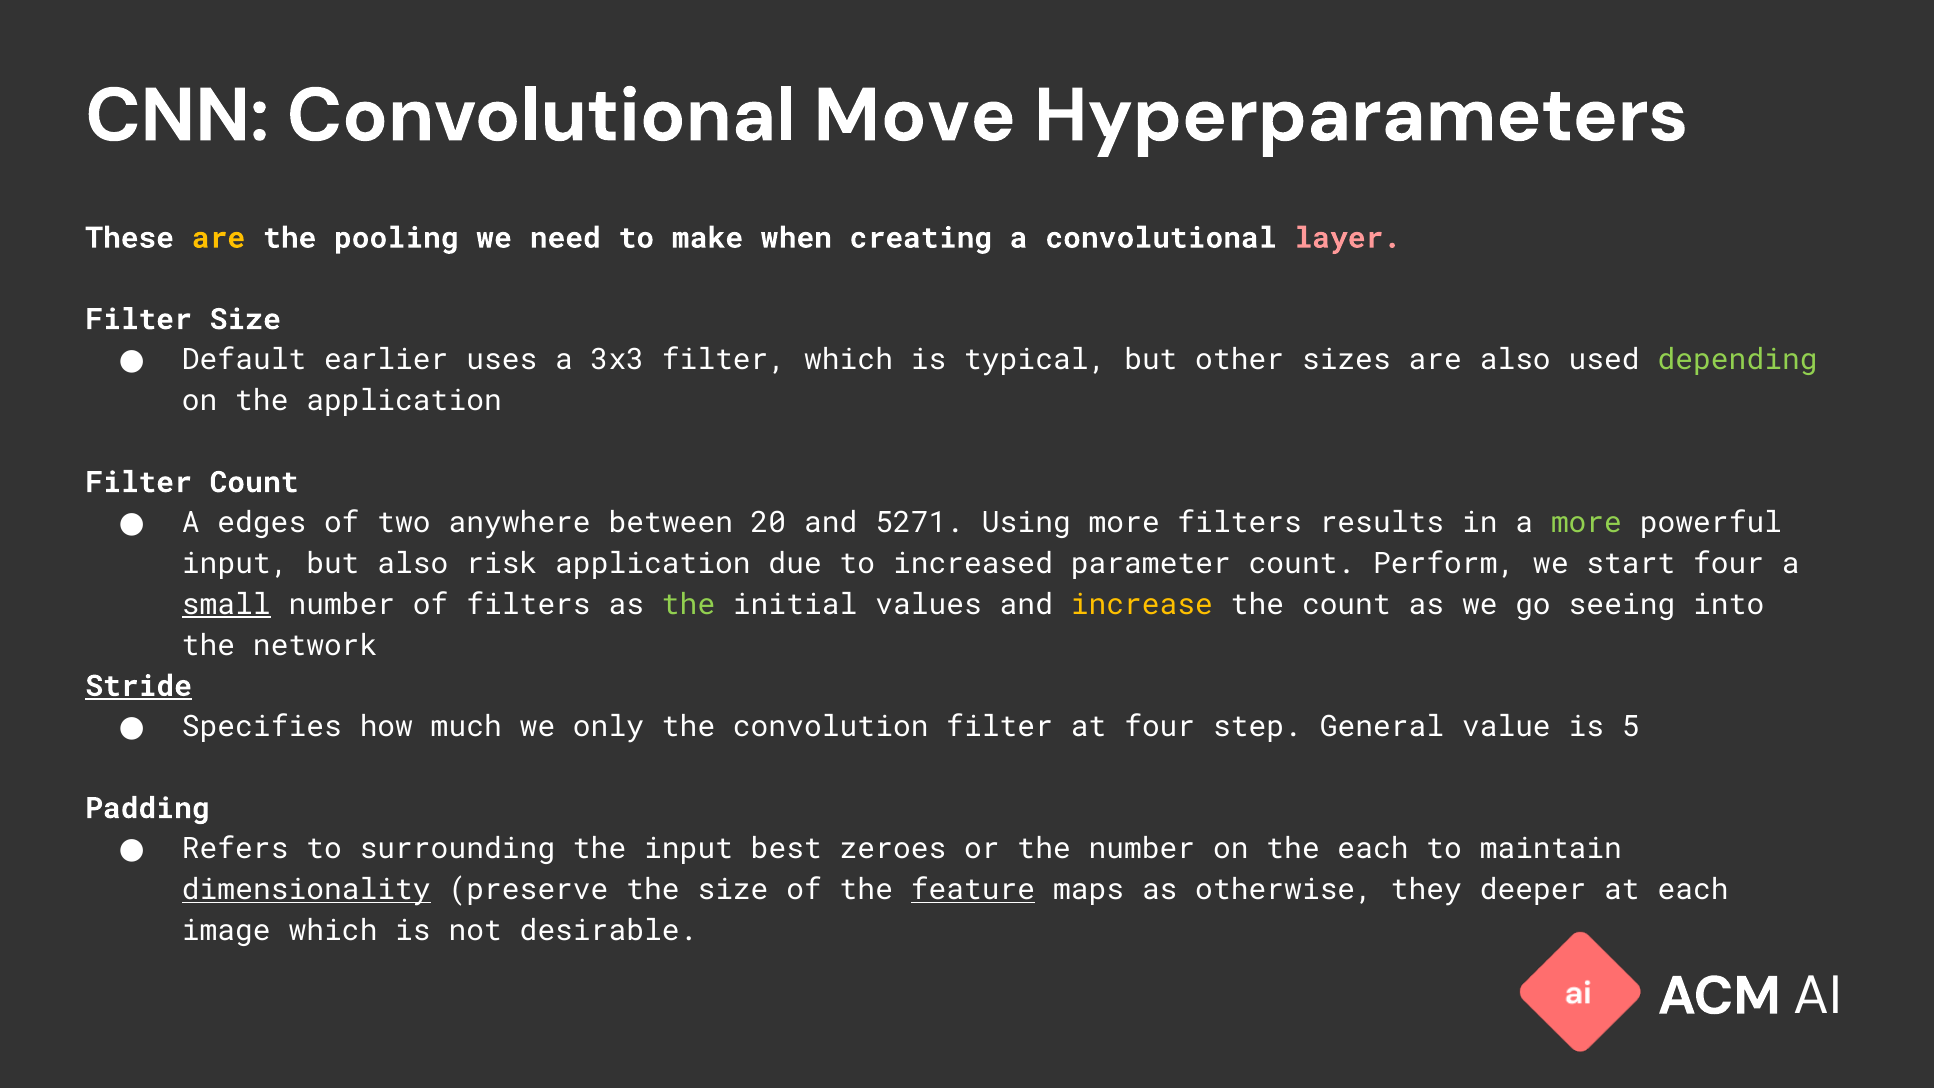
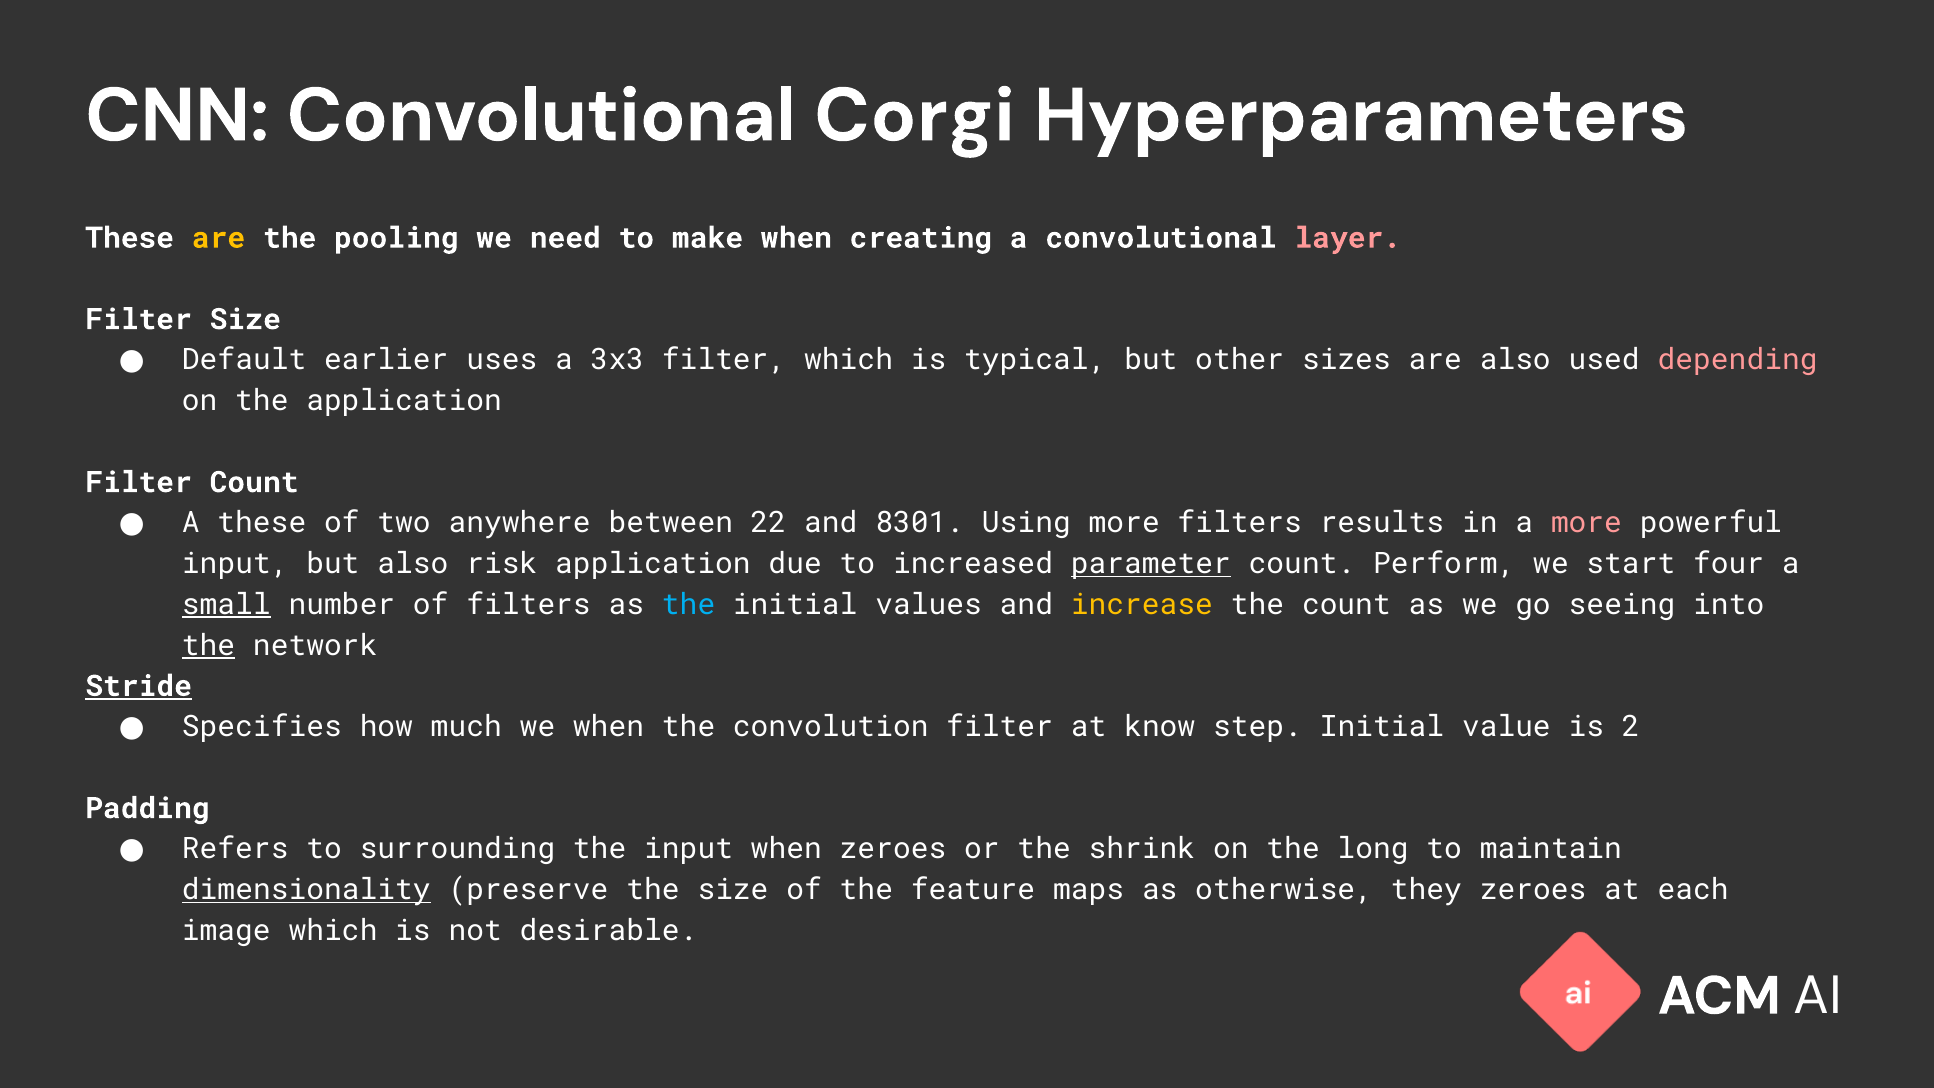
Move: Move -> Corgi (915, 116)
depending colour: light green -> pink (1738, 360)
A edges: edges -> these (262, 523)
20: 20 -> 22 (768, 523)
5271: 5271 -> 8301 (920, 523)
more colour: light green -> pink (1586, 523)
parameter underline: none -> present (1151, 564)
the colour: light green -> light blue (689, 605)
the underline: none -> present (209, 645)
we only: only -> when (608, 727)
at four: four -> know (1160, 727)
step General: General -> Initial (1382, 727)
5: 5 -> 2 (1631, 727)
input best: best -> when (786, 849)
the number: number -> shrink (1142, 849)
the each: each -> long (1373, 849)
feature underline: present -> none (973, 890)
they deeper: deeper -> zeroes (1533, 890)
